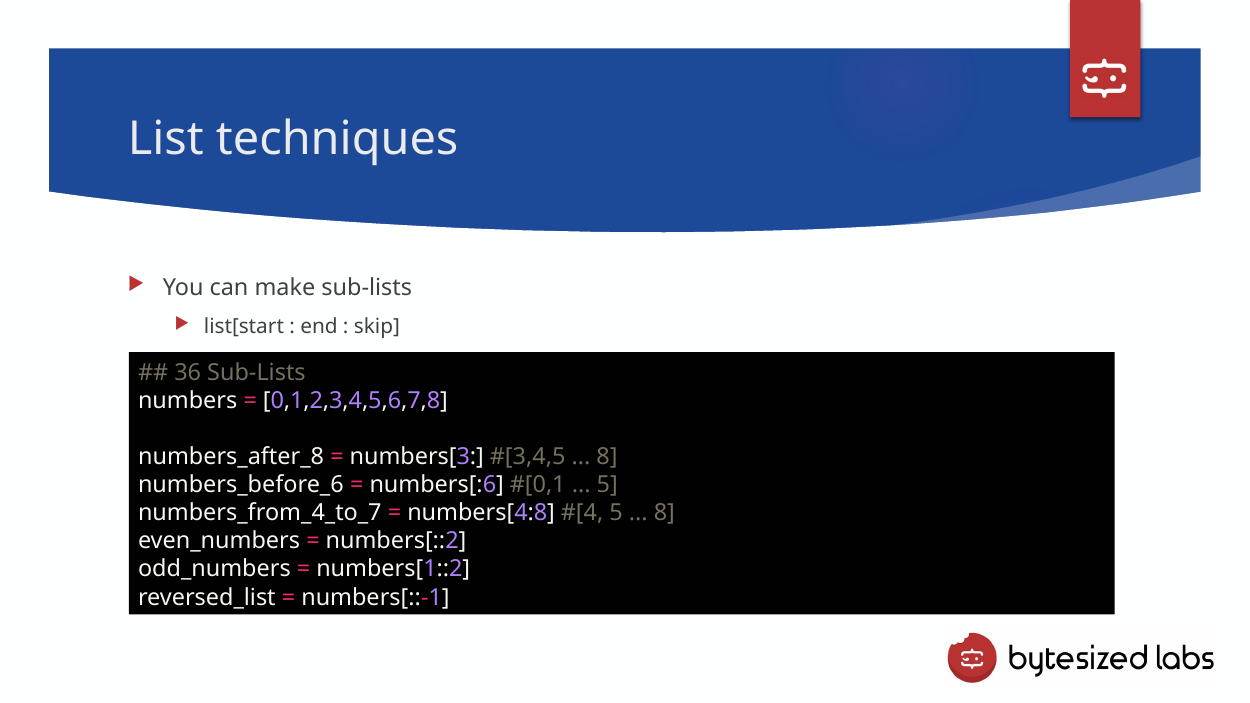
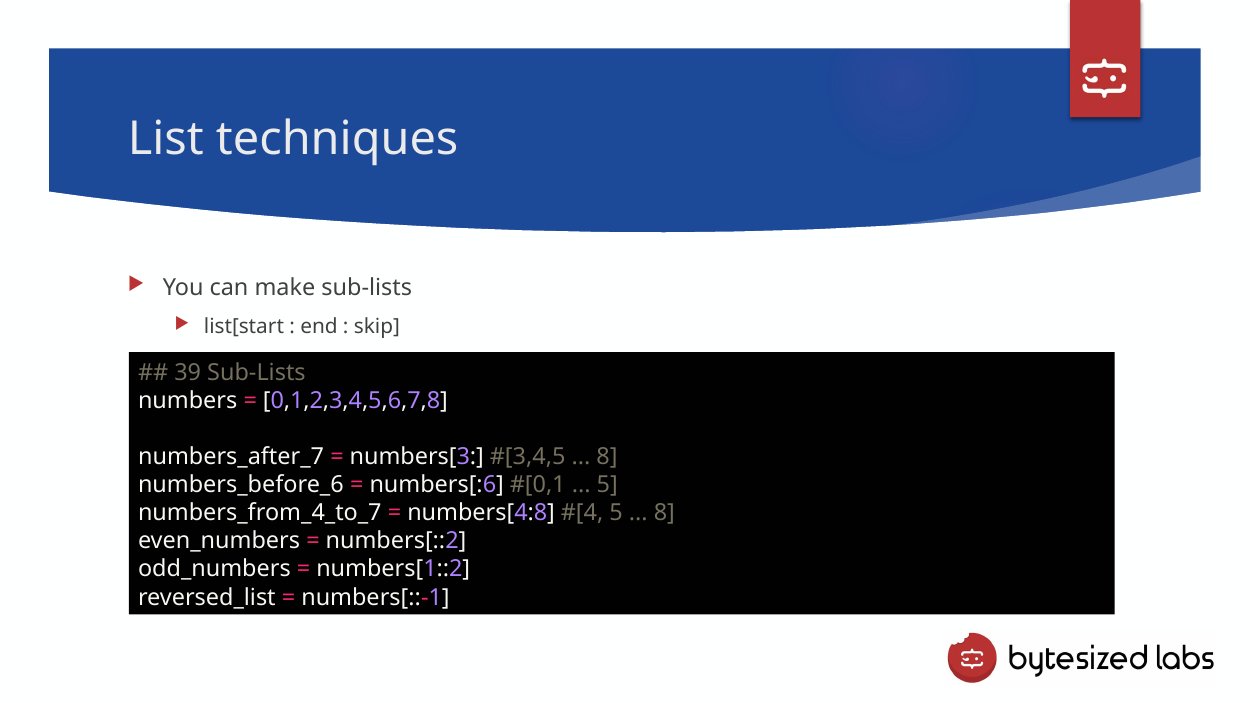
36: 36 -> 39 (188, 372)
numbers_after_8: numbers_after_8 -> numbers_after_7 (231, 457)
